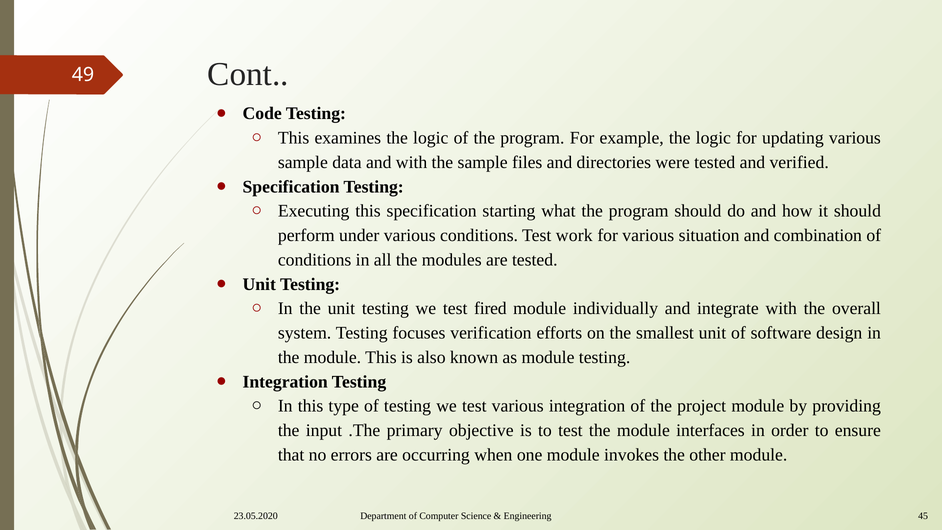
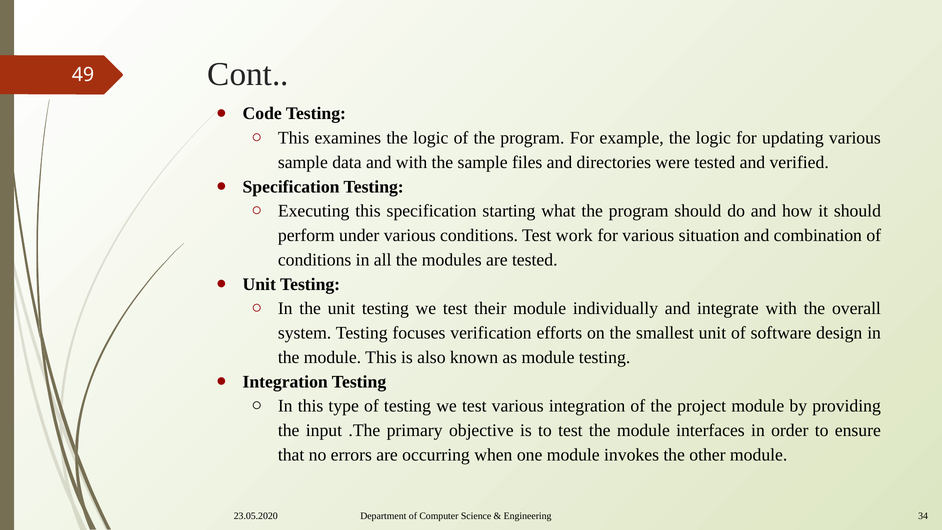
fired: fired -> their (490, 309)
45: 45 -> 34 (923, 516)
